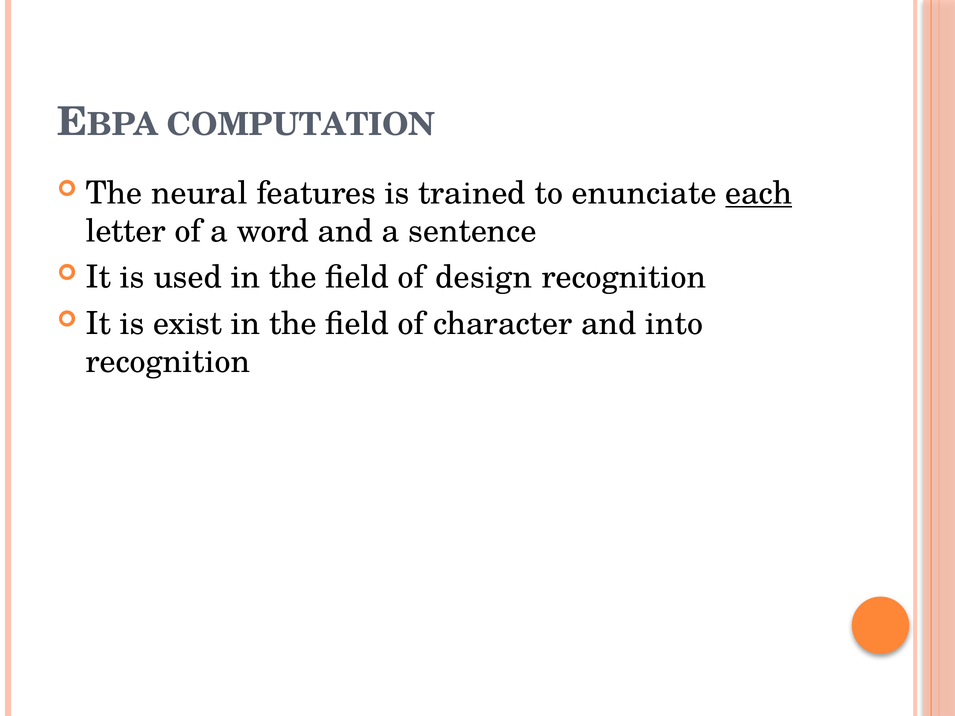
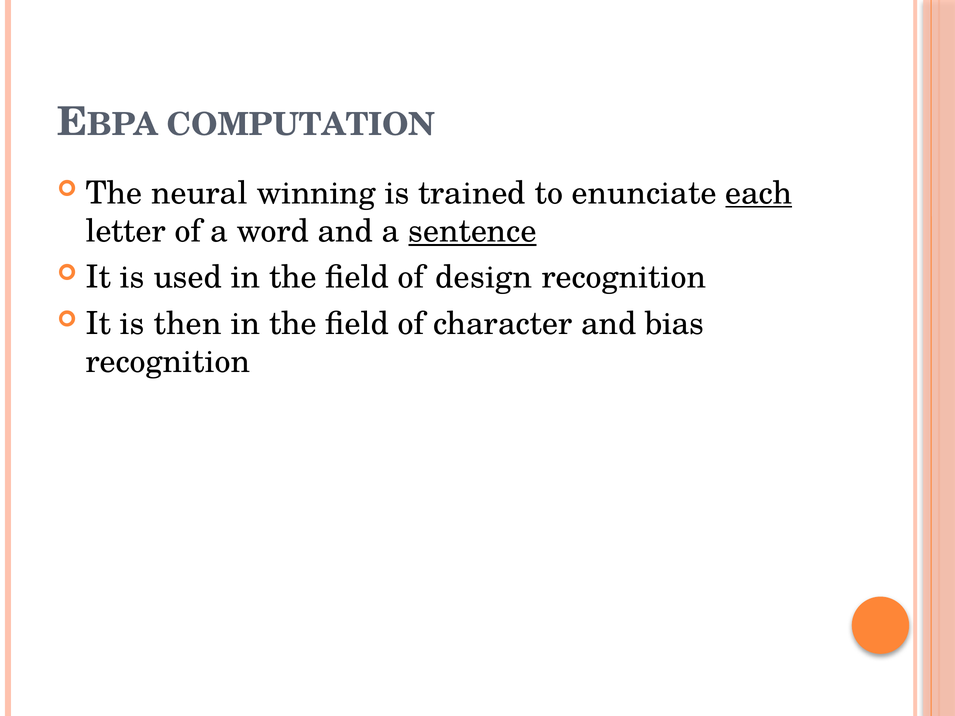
features: features -> winning (316, 193)
sentence underline: none -> present (473, 231)
exist: exist -> then (188, 324)
into: into -> bias (674, 324)
